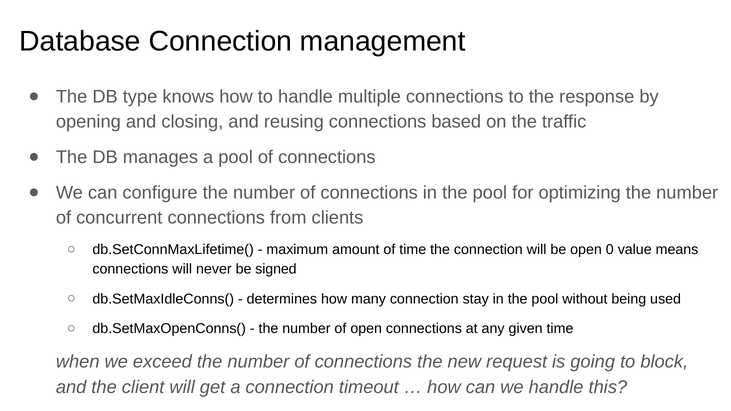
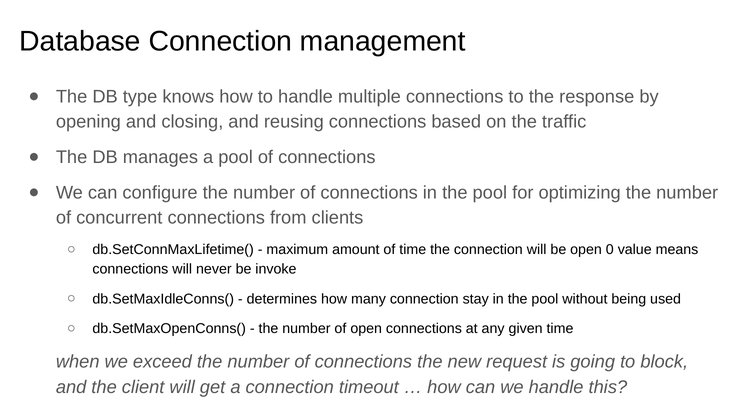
signed: signed -> invoke (276, 269)
